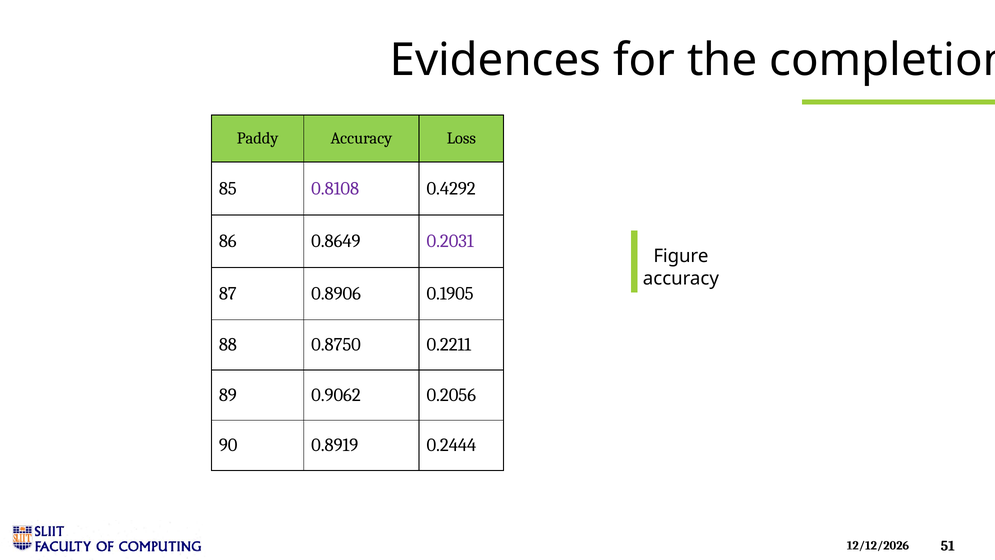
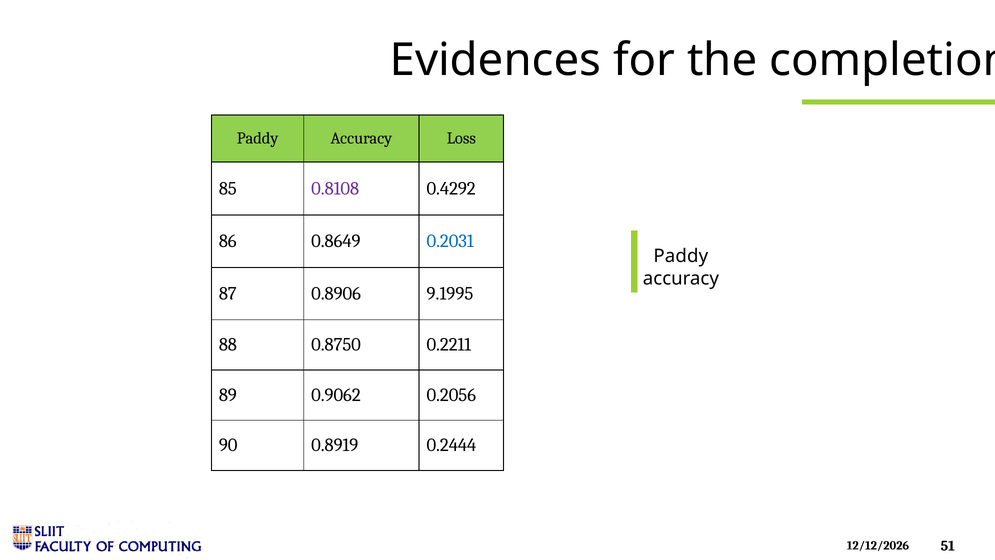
0.2031 colour: purple -> blue (450, 241)
Figure: Figure -> Paddy (681, 256)
0.1905: 0.1905 -> 9.1995 (450, 293)
